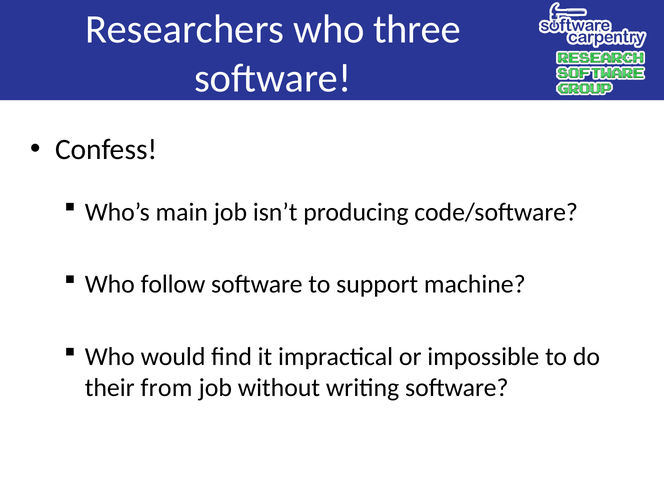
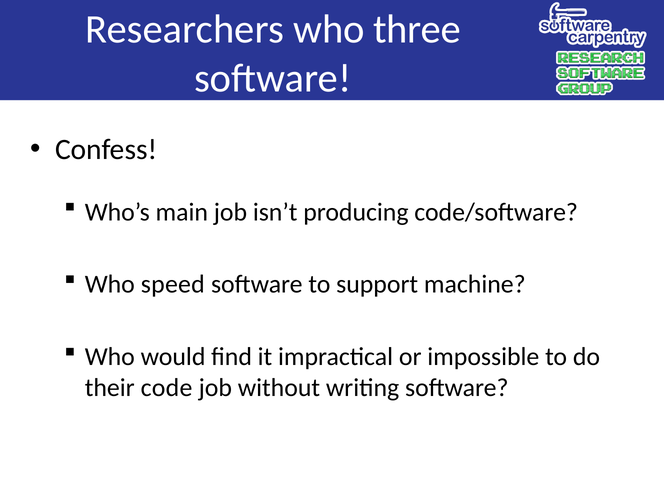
follow: follow -> speed (173, 284)
from: from -> code (167, 388)
